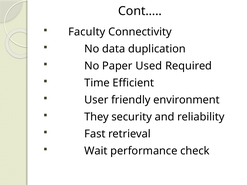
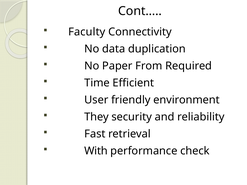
Used: Used -> From (149, 66)
Wait: Wait -> With (96, 151)
